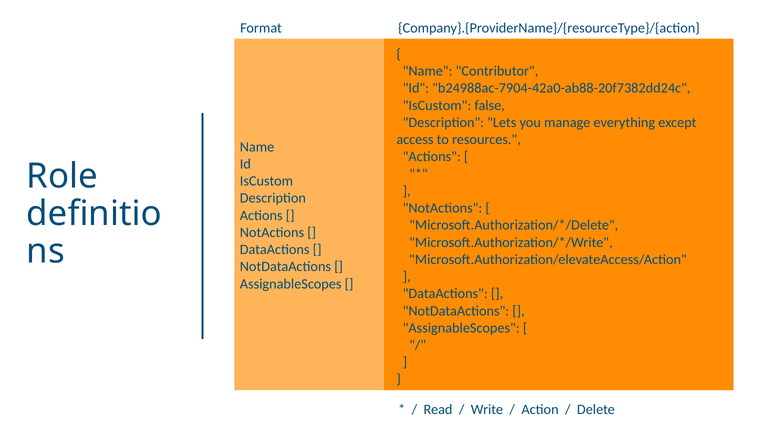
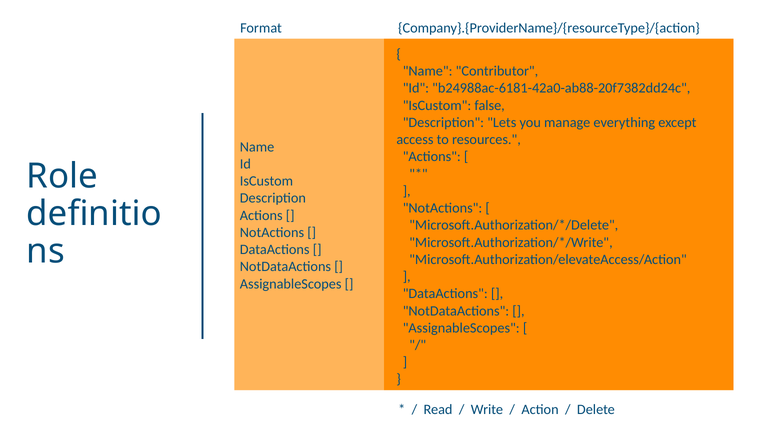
b24988ac-7904-42a0-ab88-20f7382dd24c: b24988ac-7904-42a0-ab88-20f7382dd24c -> b24988ac-6181-42a0-ab88-20f7382dd24c (561, 88)
